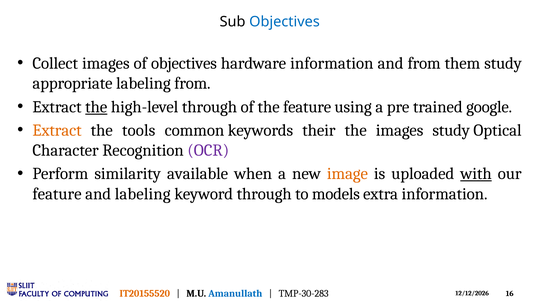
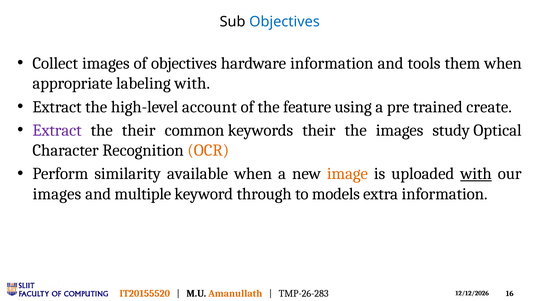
and from: from -> tools (424, 63)
them study: study -> when (503, 63)
labeling from: from -> with (192, 83)
the underline: present -> none (96, 107)
high-level through: through -> account (209, 107)
google: google -> create (489, 107)
Extract colour: orange -> purple (57, 130)
the tools: tools -> their (139, 130)
OCR colour: purple -> orange (208, 150)
feature: feature -> images (57, 194)
and labeling: labeling -> multiple (143, 194)
Amanullath colour: blue -> orange (235, 294)
TMP-30-283: TMP-30-283 -> TMP-26-283 (304, 294)
